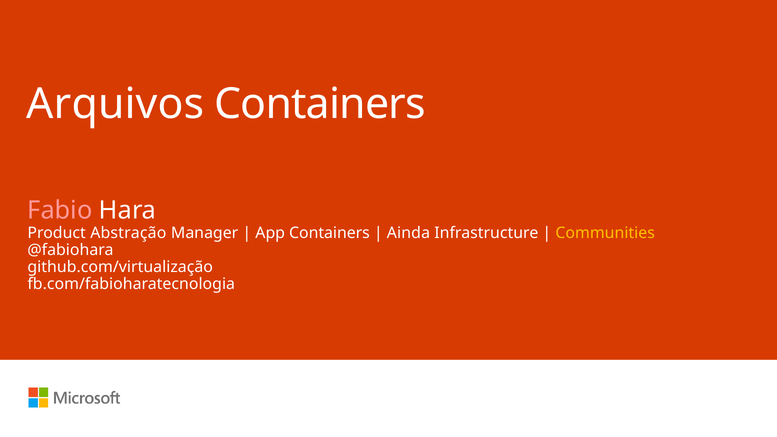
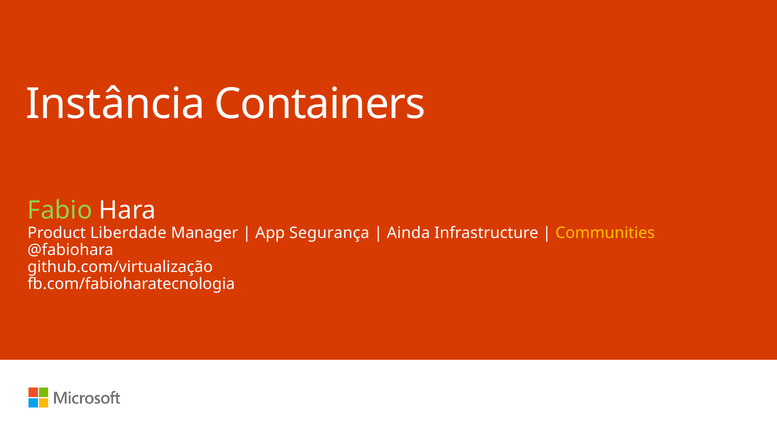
Arquivos: Arquivos -> Instância (116, 104)
Fabio colour: pink -> light green (60, 210)
Abstração: Abstração -> Liberdade (128, 233)
App Containers: Containers -> Segurança (329, 233)
